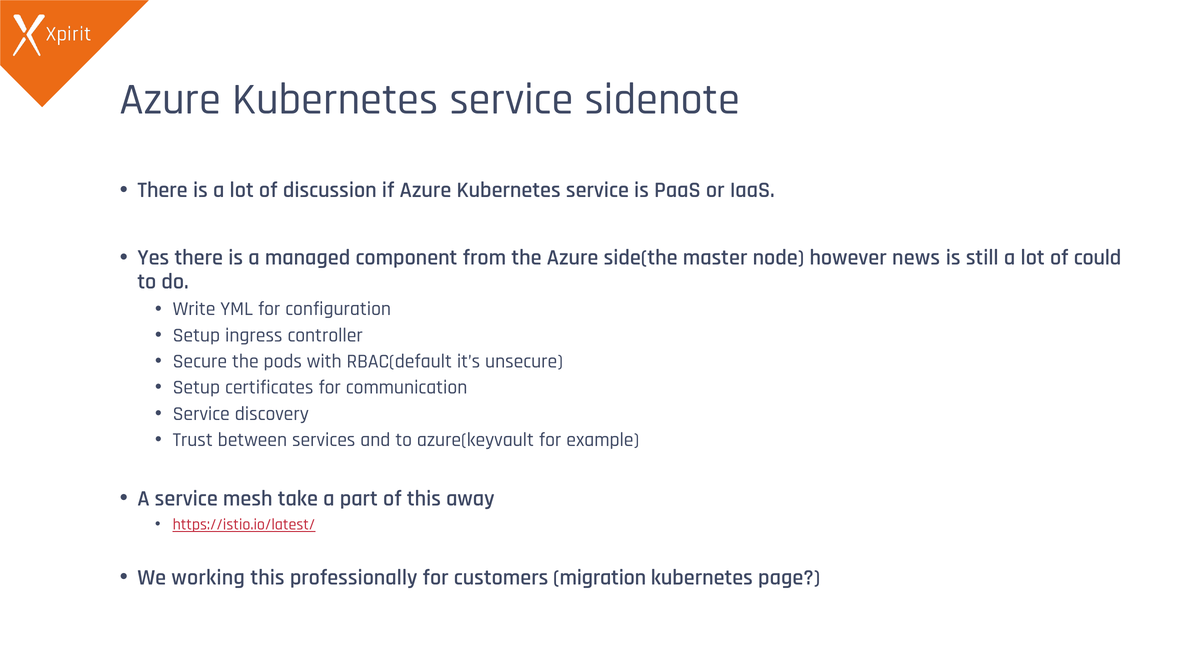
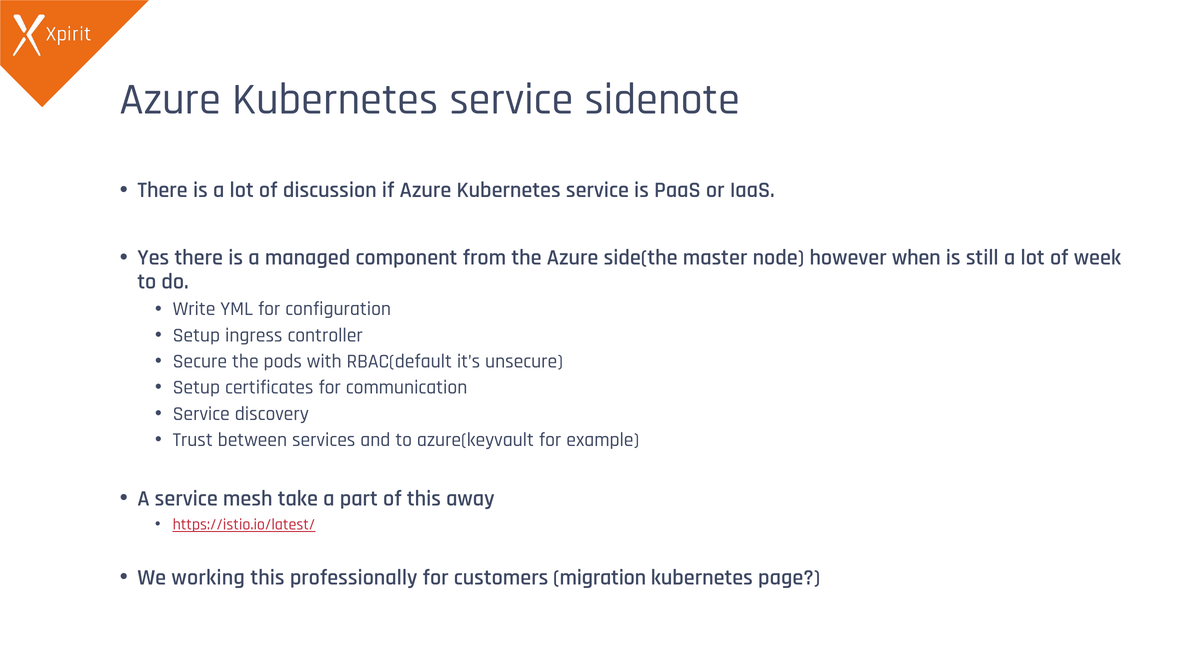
news: news -> when (916, 258)
could: could -> week (1097, 258)
